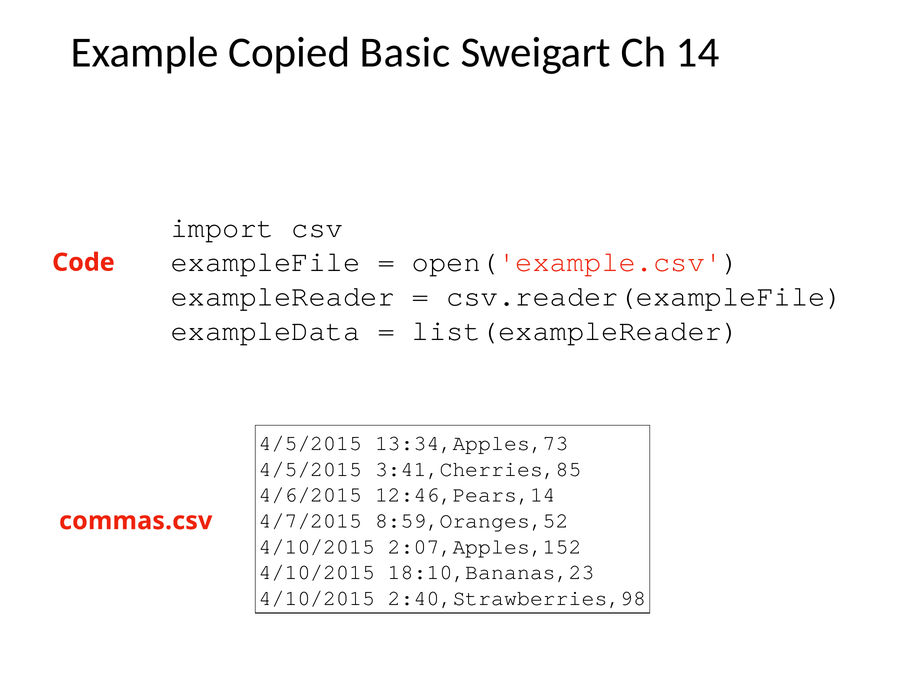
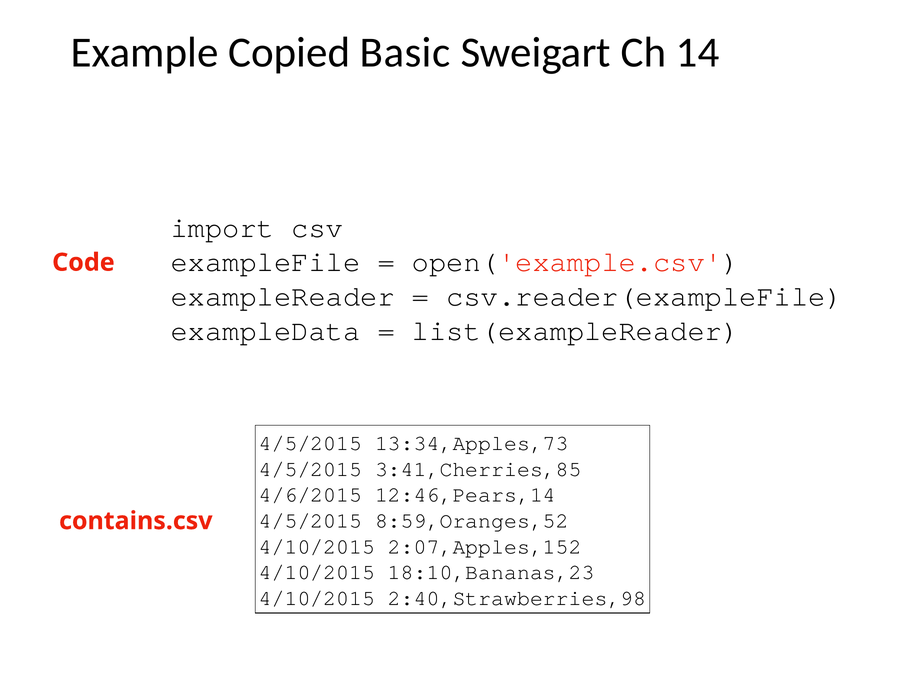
4/7/2015: 4/7/2015 -> 4/5/2015 (310, 521)
commas.csv: commas.csv -> contains.csv (136, 521)
